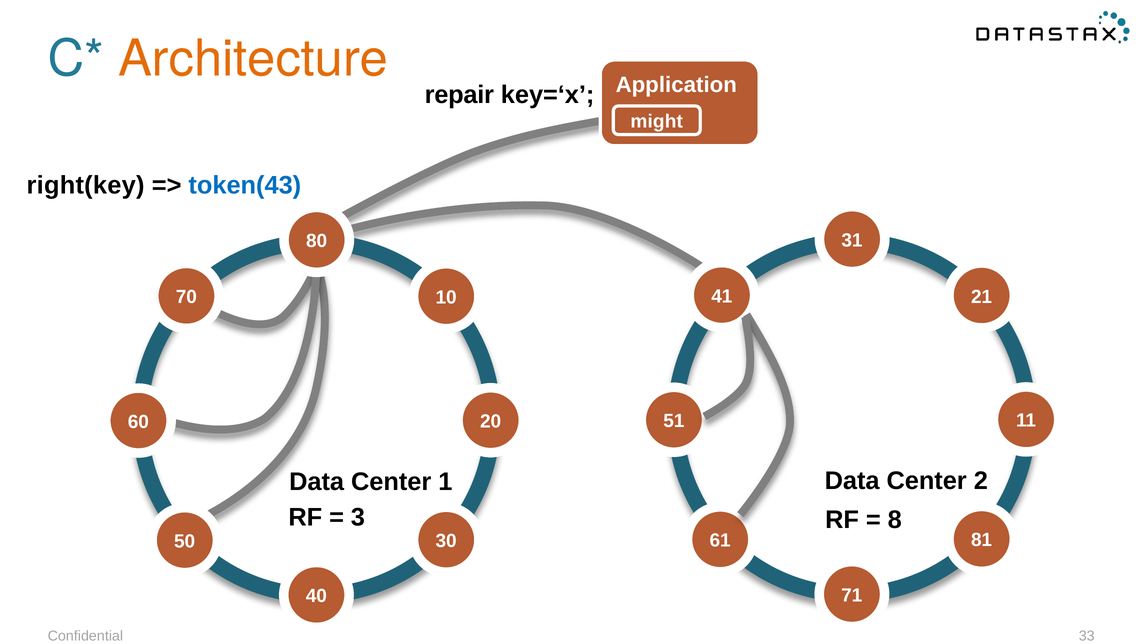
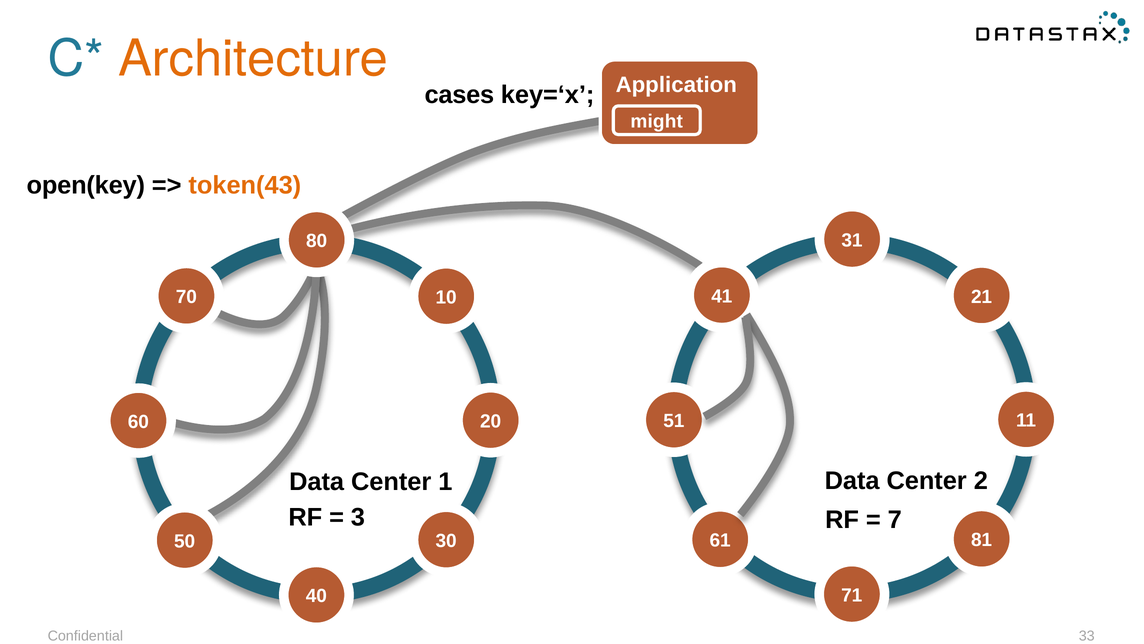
repair: repair -> cases (459, 95)
right(key: right(key -> open(key (86, 185)
token(43 colour: blue -> orange (245, 185)
8: 8 -> 7 (895, 520)
